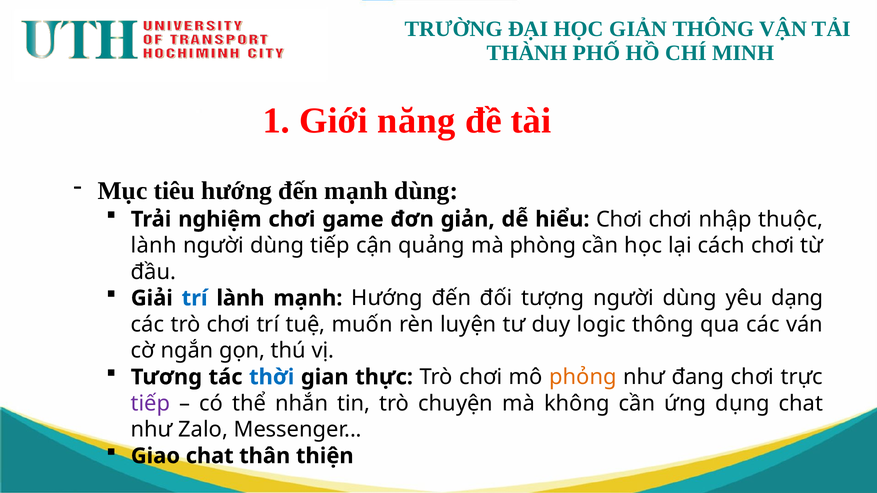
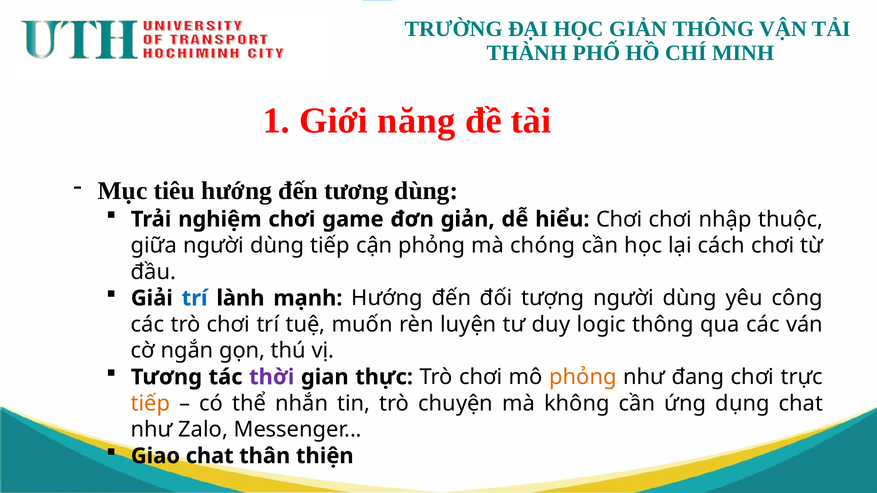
đến mạnh: mạnh -> tương (356, 191)
lành: lành -> giữa (154, 246)
cận quảng: quảng -> phỏng (432, 246)
phòng: phòng -> chóng (543, 246)
dạng: dạng -> công (797, 298)
thời colour: blue -> purple (272, 377)
tiếp colour: purple -> orange (151, 404)
